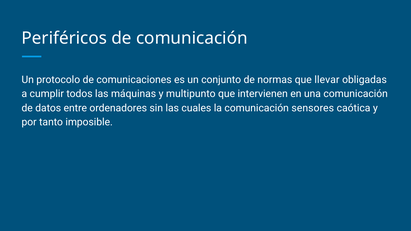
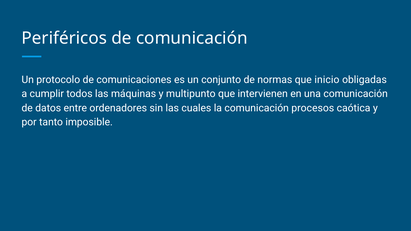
llevar: llevar -> inicio (327, 80)
sensores: sensores -> procesos (313, 108)
